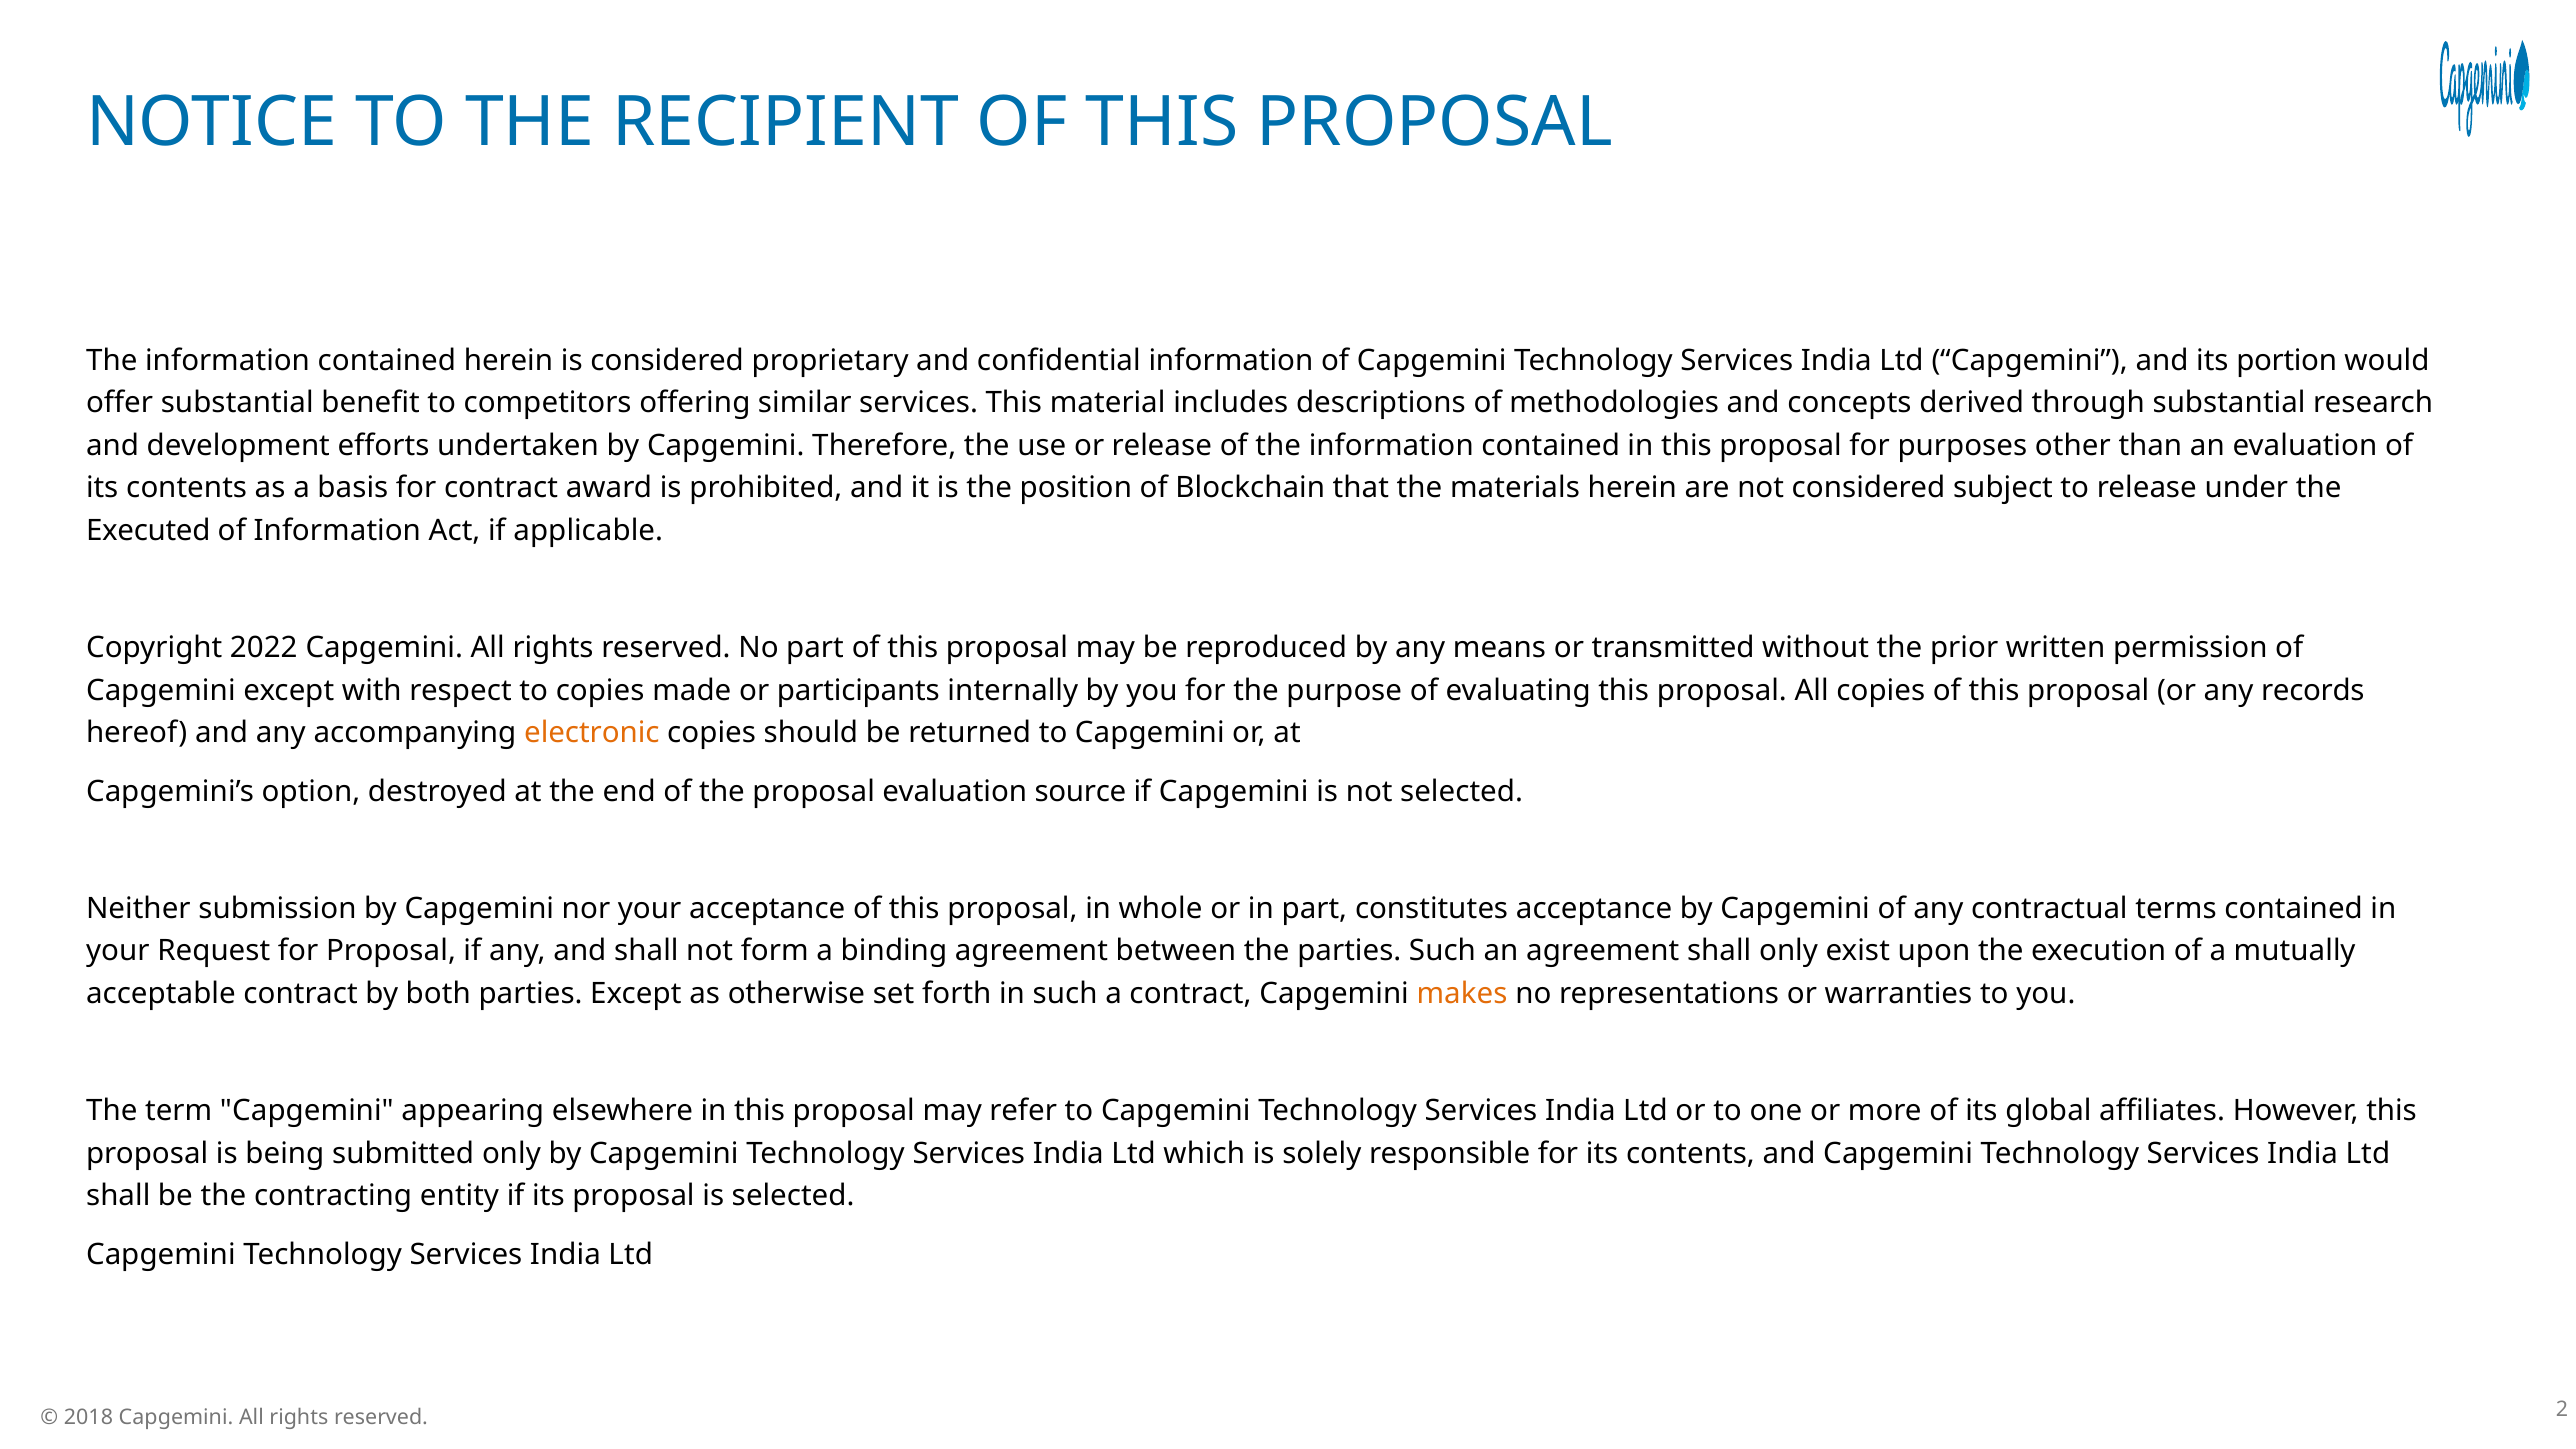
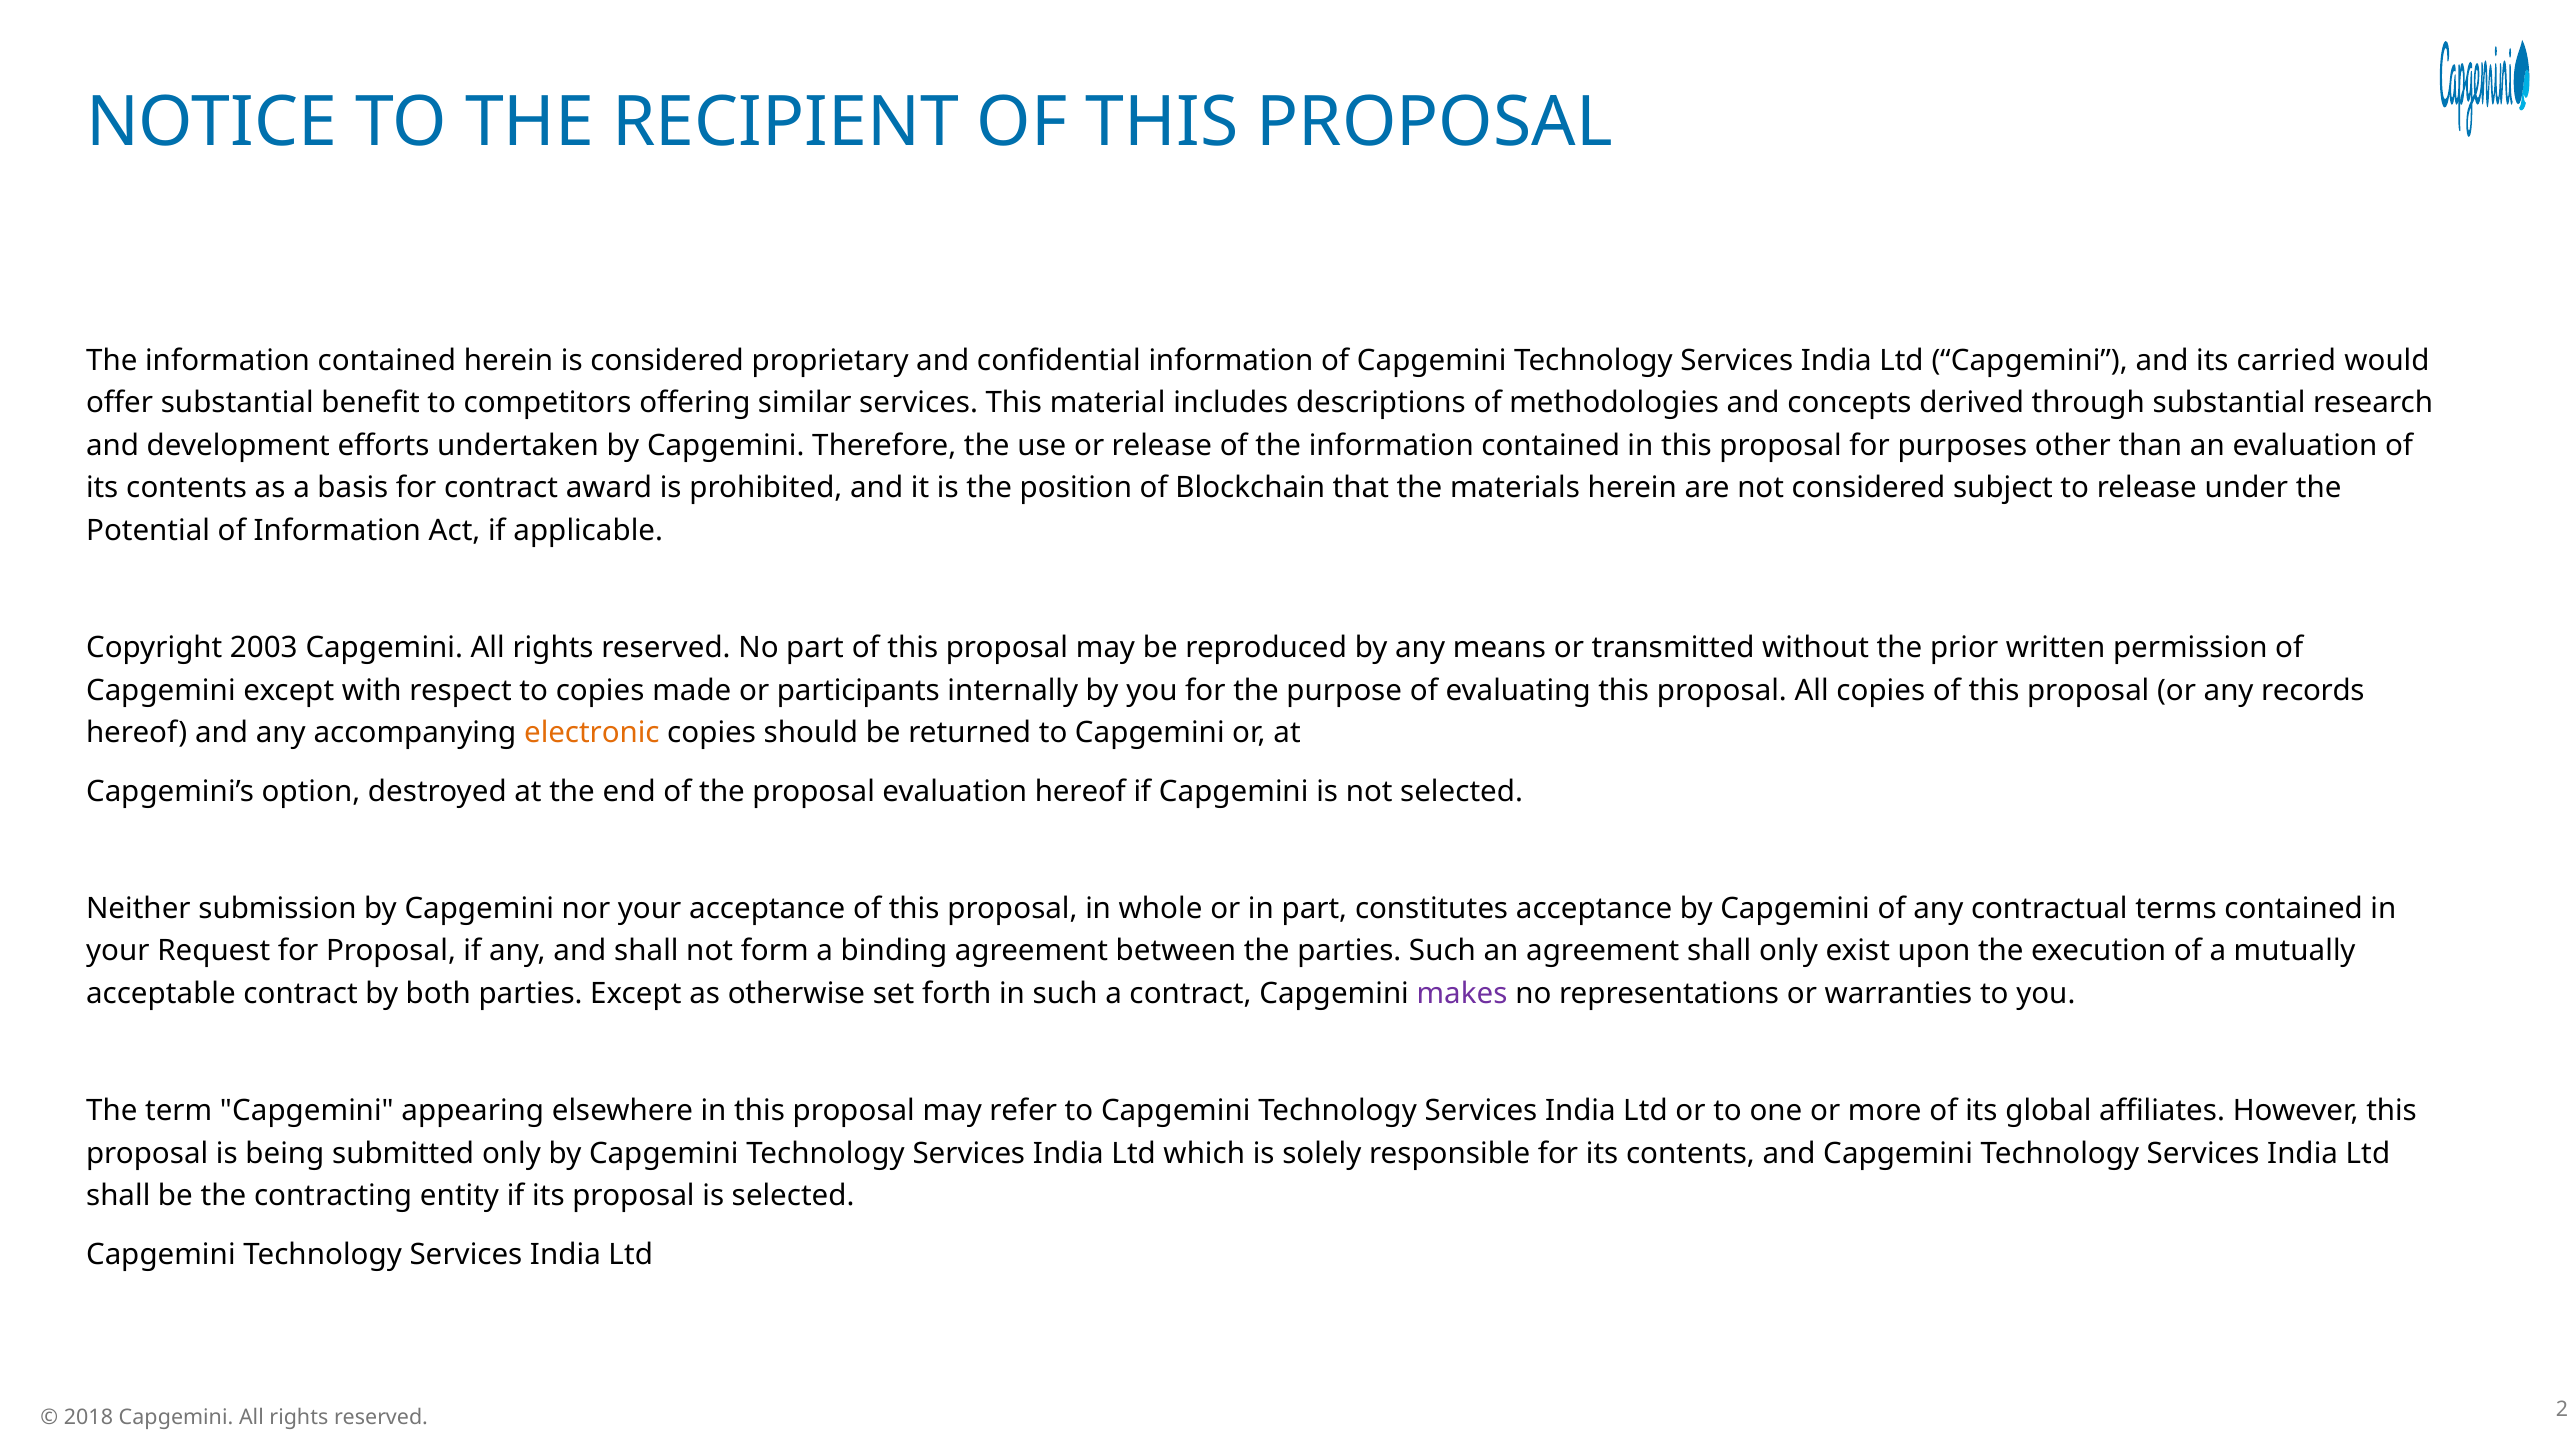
portion: portion -> carried (2286, 360)
Executed: Executed -> Potential (148, 530)
2022: 2022 -> 2003 (264, 648)
evaluation source: source -> hereof (1080, 791)
makes colour: orange -> purple (1462, 994)
